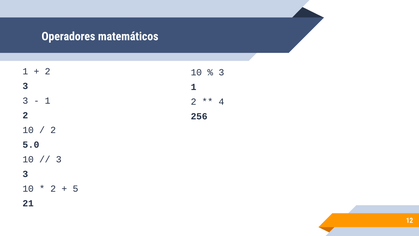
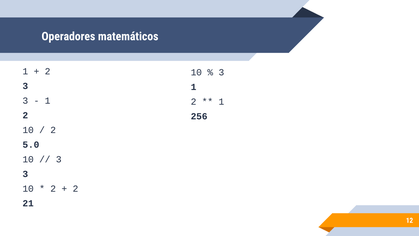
4: 4 -> 1 (221, 101)
5: 5 -> 2 (75, 189)
